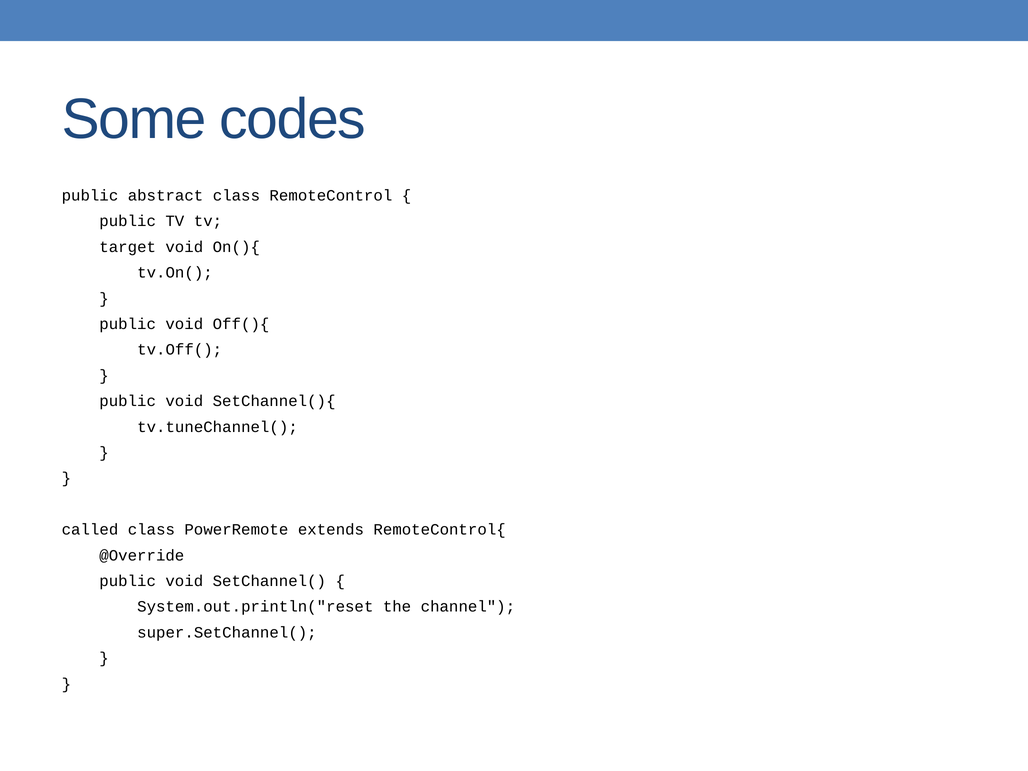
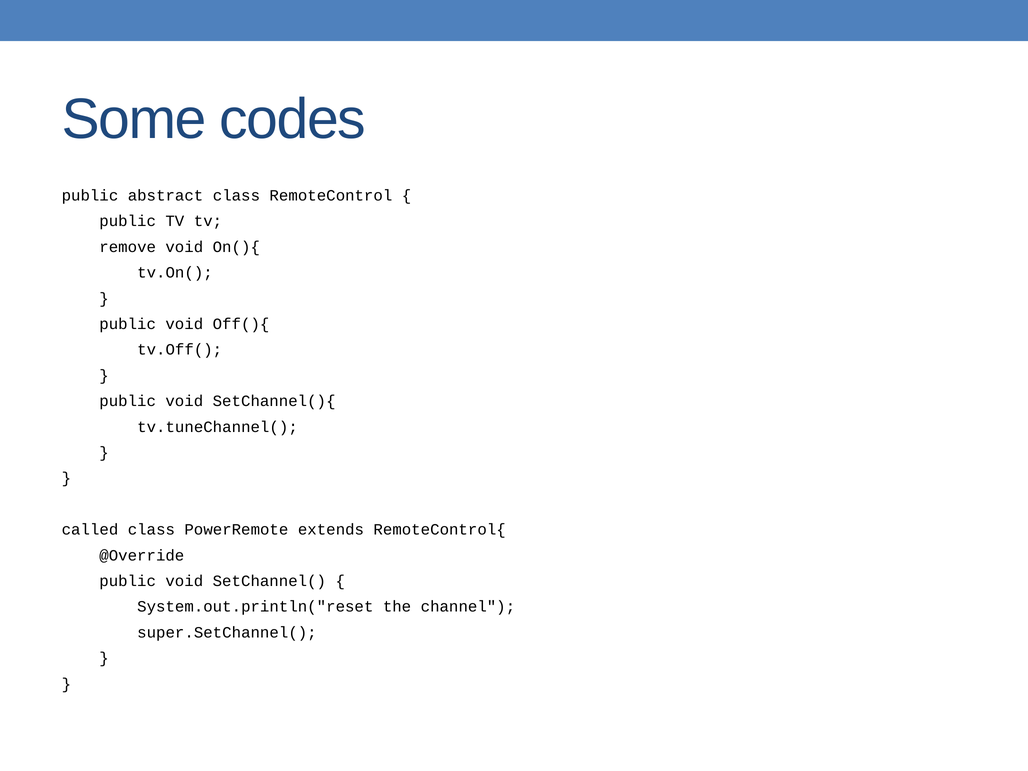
target: target -> remove (128, 247)
